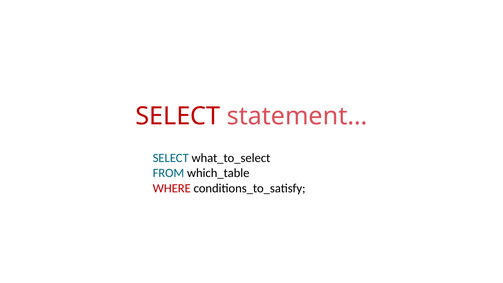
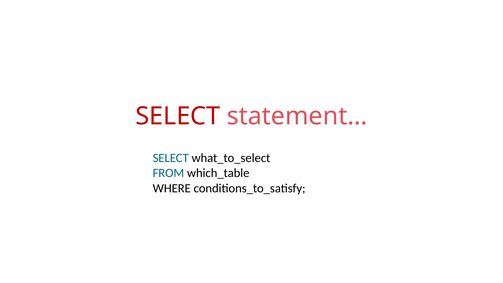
WHERE colour: red -> black (172, 188)
